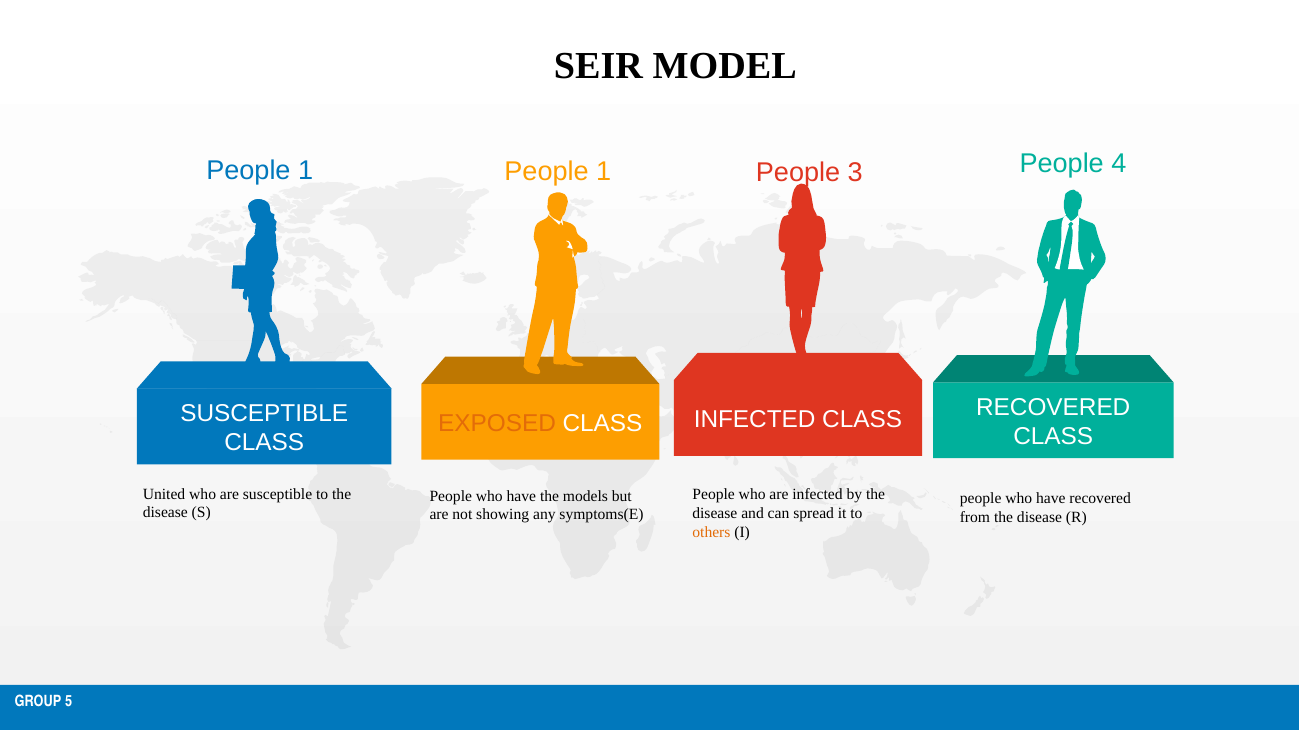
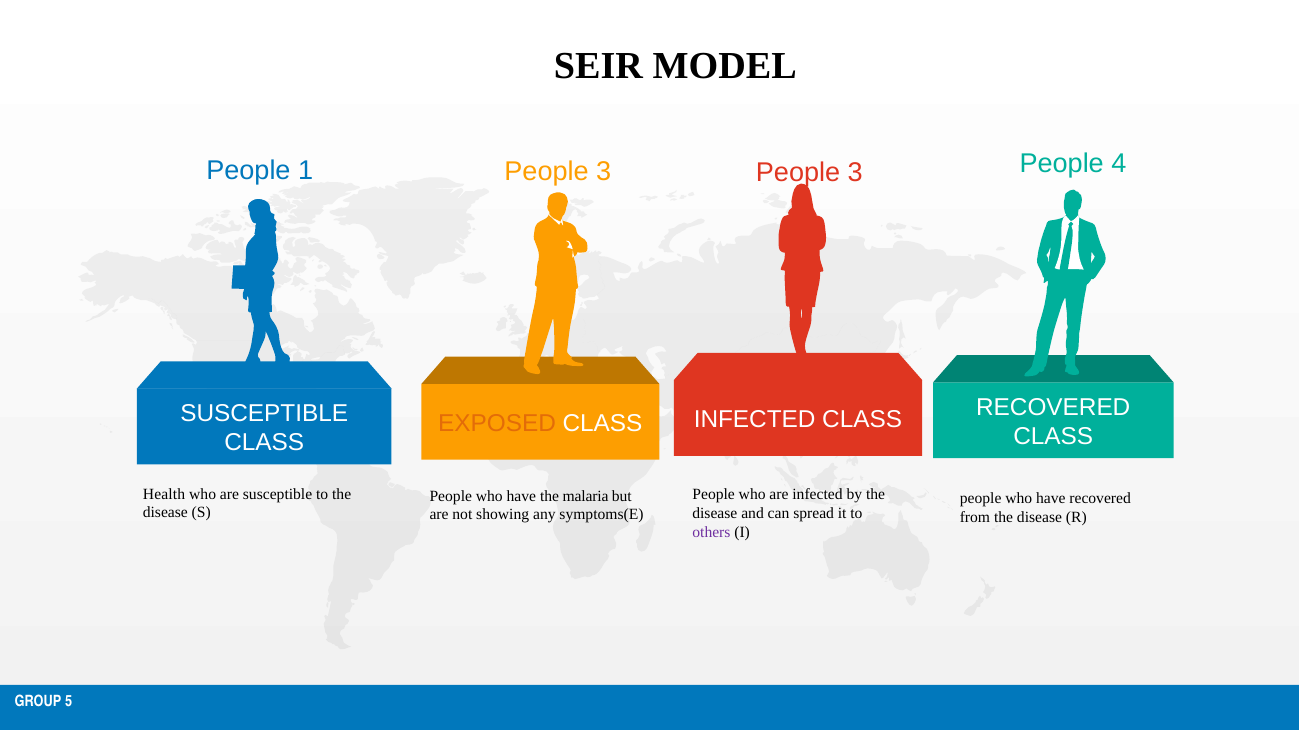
1 People 1: 1 -> 3 (604, 172)
United: United -> Health (164, 494)
models: models -> malaria (586, 497)
others colour: orange -> purple (711, 532)
